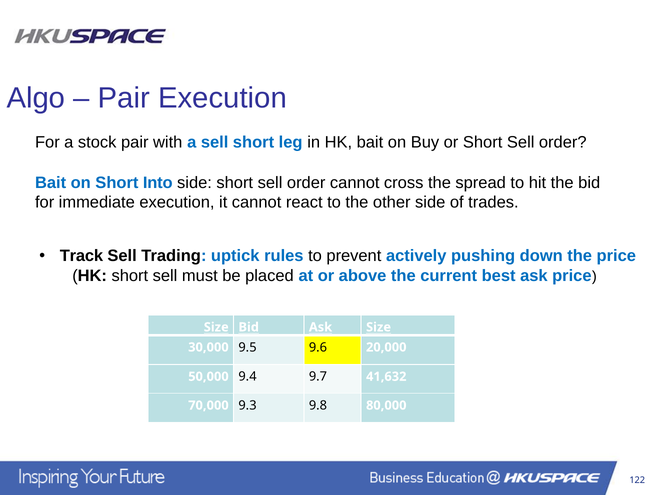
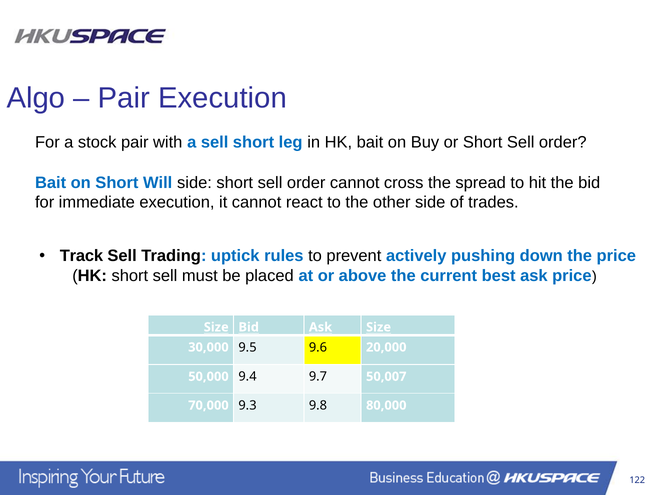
Into: Into -> Will (158, 183)
41,632: 41,632 -> 50,007 (386, 377)
